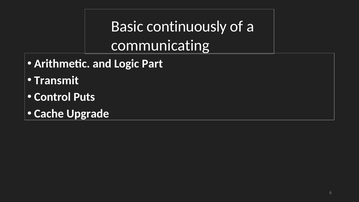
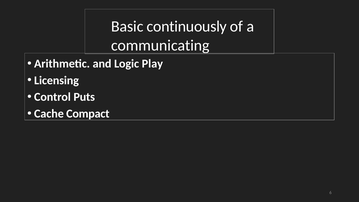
Part: Part -> Play (152, 64)
Transmit: Transmit -> Licensing (56, 80)
Upgrade: Upgrade -> Compact (88, 114)
